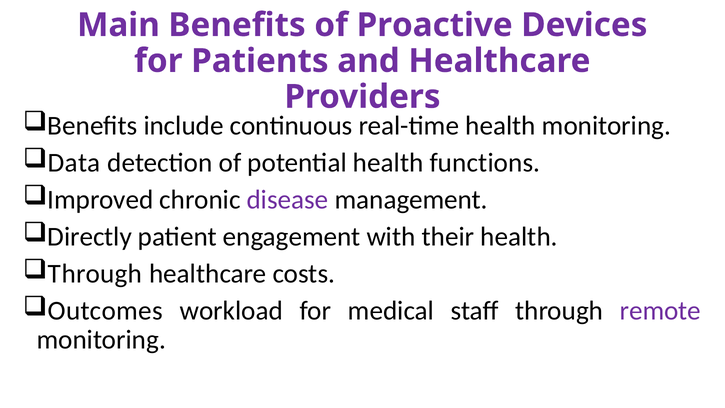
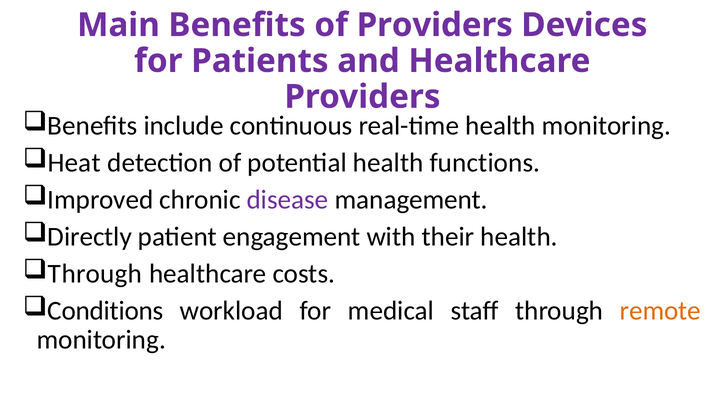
of Proactive: Proactive -> Providers (435, 25)
Data: Data -> Heat (74, 163)
Outcomes: Outcomes -> Conditions (105, 310)
remote colour: purple -> orange (660, 310)
